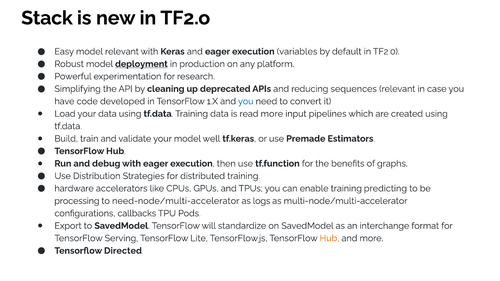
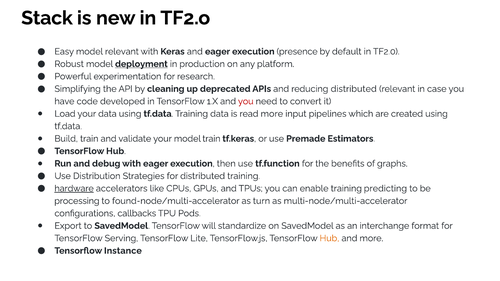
variables: variables -> presence (297, 52)
reducing sequences: sequences -> distributed (354, 89)
you colour: blue -> red (246, 101)
model well: well -> train (211, 139)
hardware underline: none -> present (74, 189)
need-node/multi-accelerator: need-node/multi-accelerator -> found-node/multi-accelerator (176, 201)
logs: logs -> turn (261, 201)
Directed: Directed -> Instance (123, 251)
